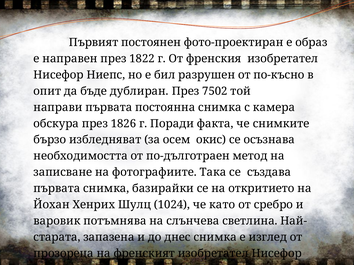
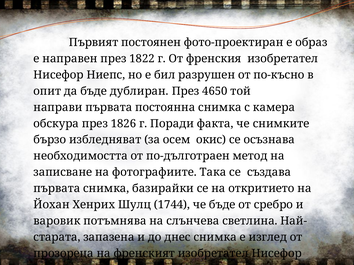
7502: 7502 -> 4650 (215, 91)
1024: 1024 -> 1744 (172, 205)
че като: като -> бъде (222, 205)
